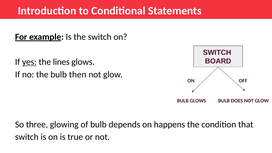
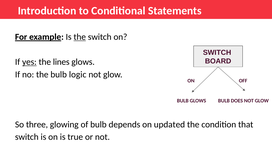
the underline: none -> present (80, 37)
then: then -> logic (78, 74)
happens: happens -> updated (169, 124)
